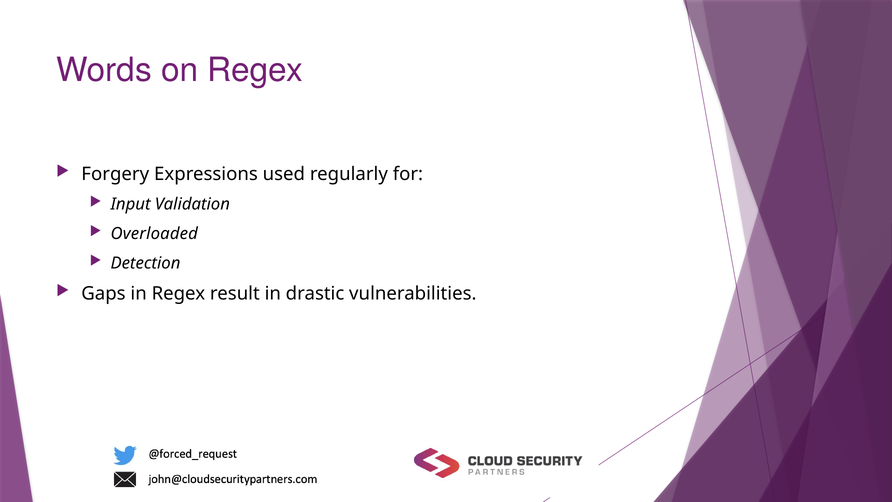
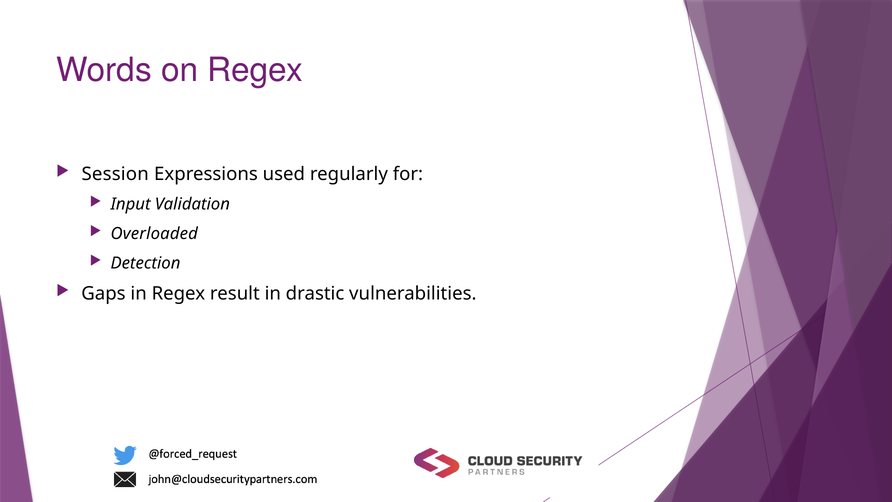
Forgery: Forgery -> Session (115, 174)
